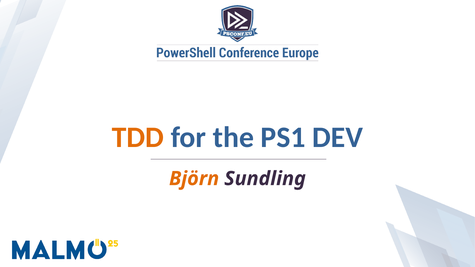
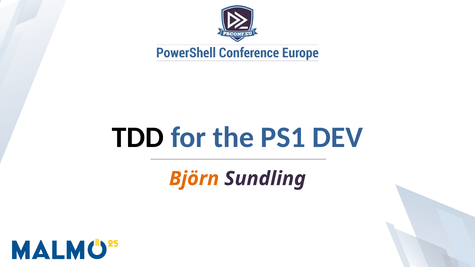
TDD colour: orange -> black (138, 138)
